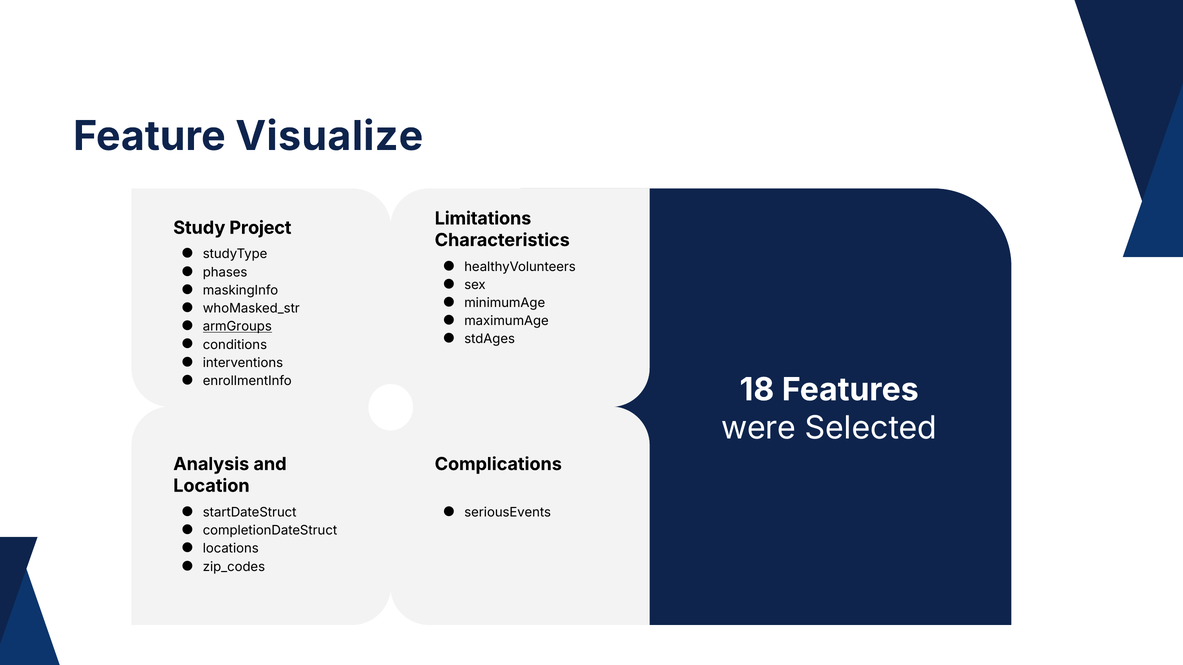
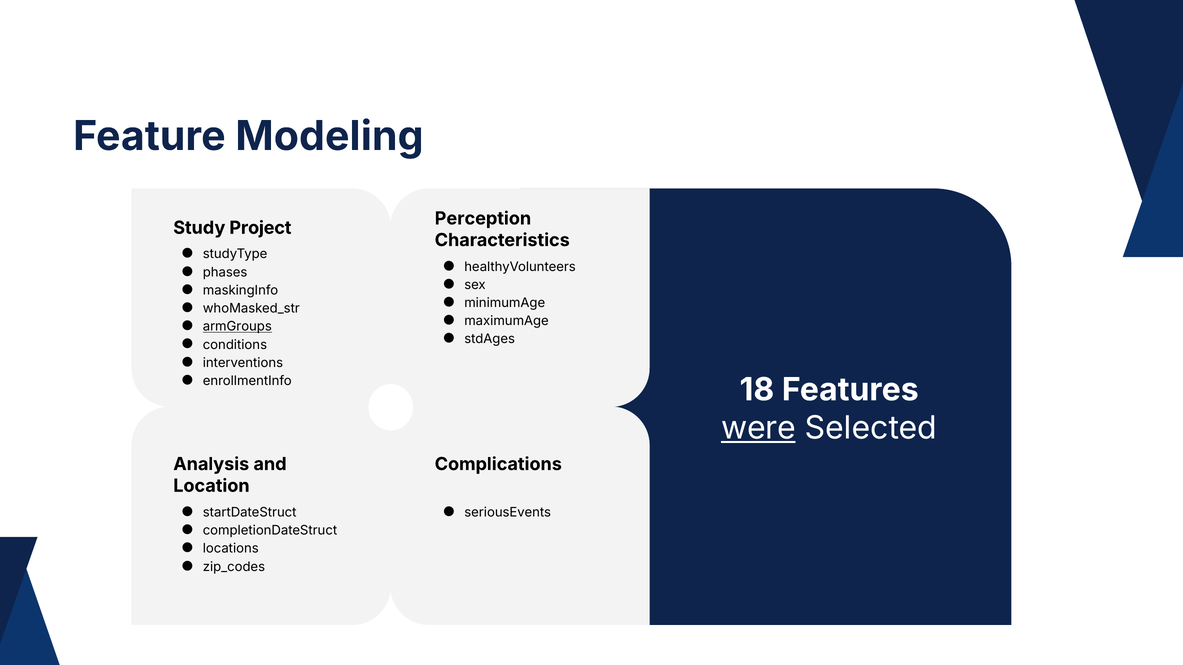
Visualize: Visualize -> Modeling (329, 136)
Limitations: Limitations -> Perception (483, 219)
were underline: none -> present (759, 428)
